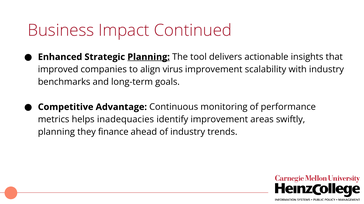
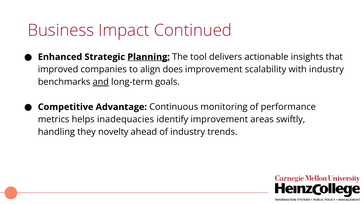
virus: virus -> does (173, 70)
and underline: none -> present (101, 82)
planning: planning -> handling (56, 132)
finance: finance -> novelty (113, 132)
